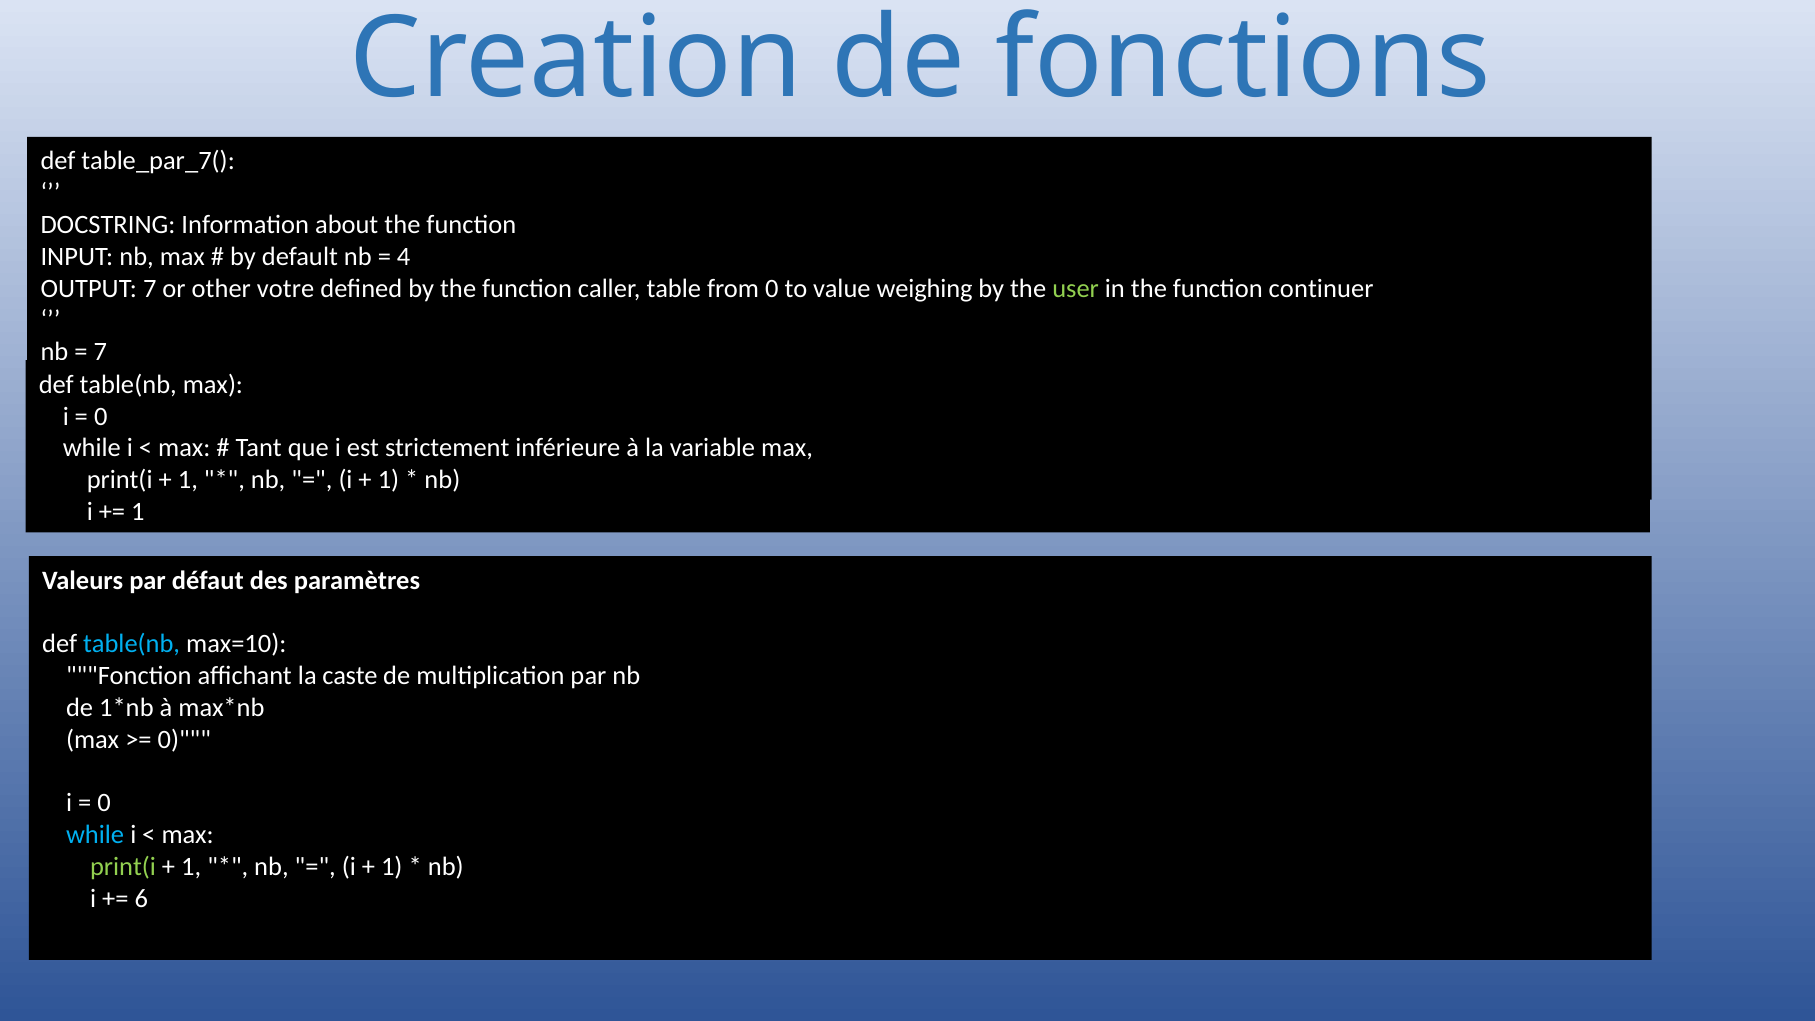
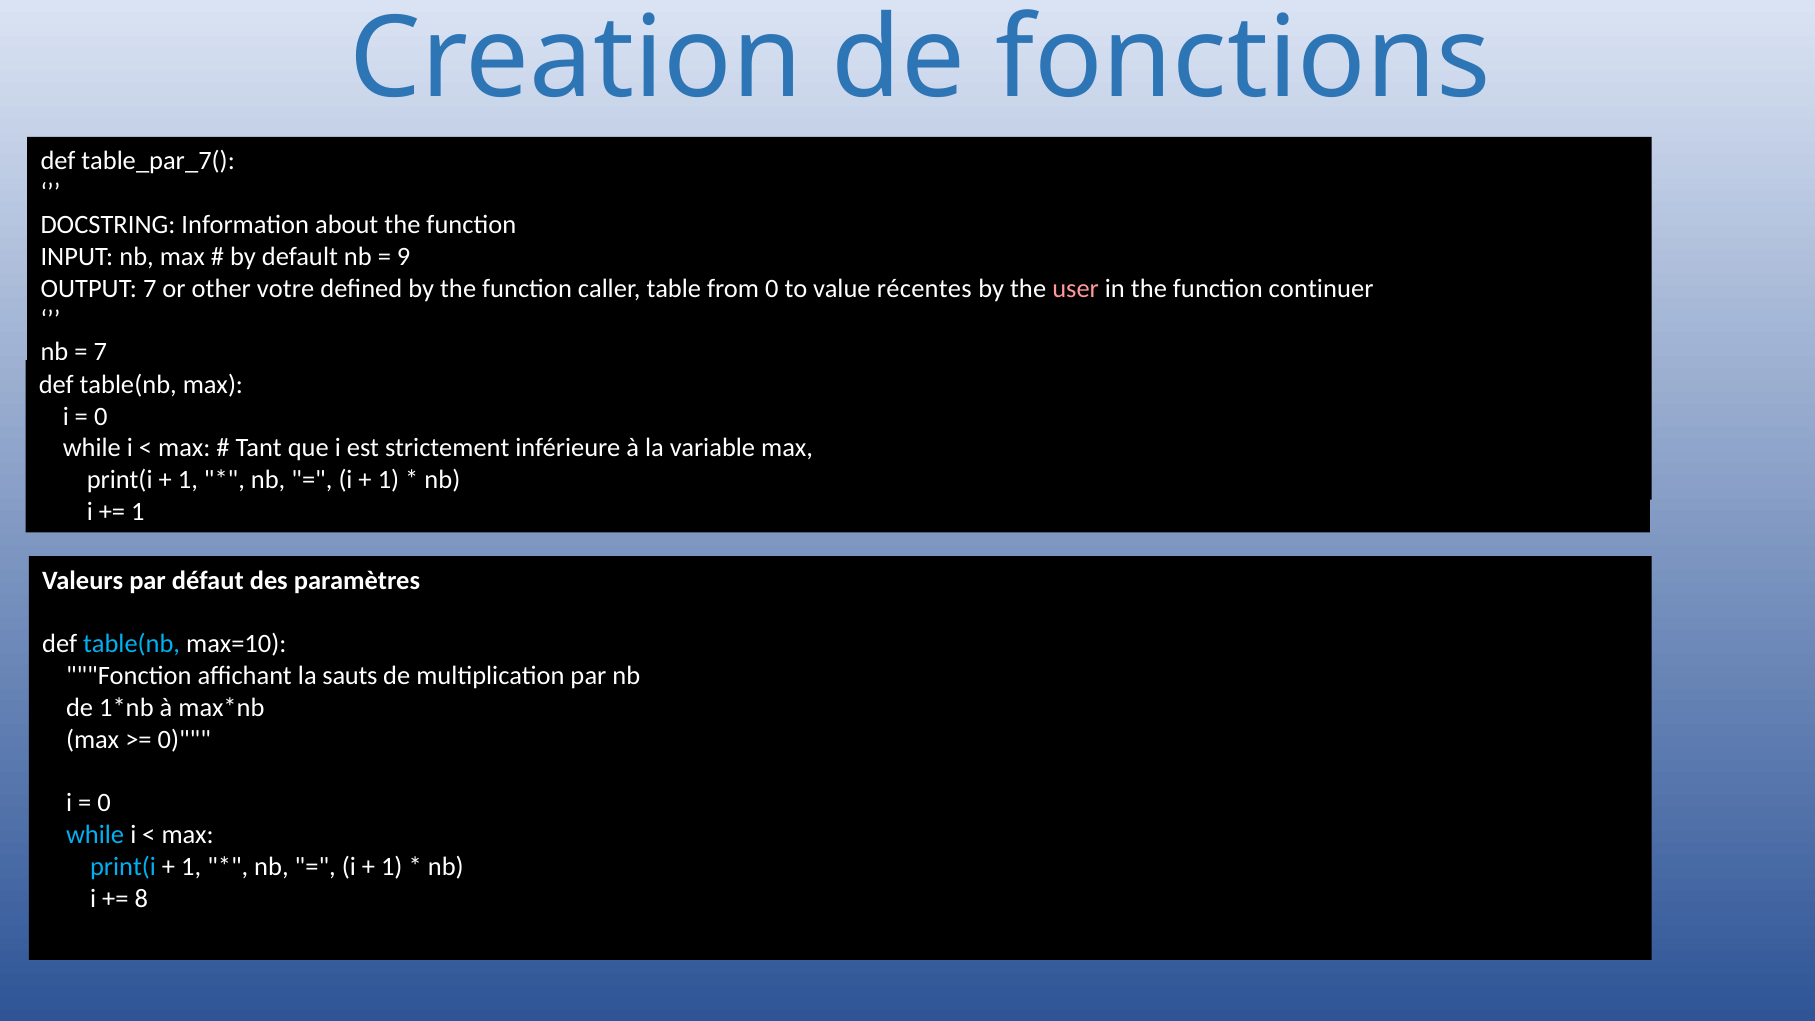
4: 4 -> 9 (404, 257)
weighing: weighing -> récentes (924, 288)
user colour: light green -> pink (1076, 288)
caste: caste -> sauts (350, 676)
print(i colour: light green -> light blue (123, 867)
6: 6 -> 8 (141, 898)
